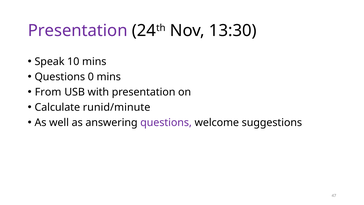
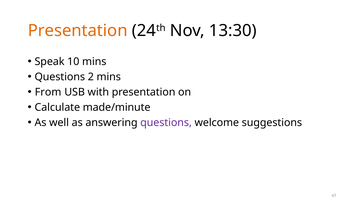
Presentation colour: purple -> orange (78, 31)
0: 0 -> 2 (91, 77)
runid/minute: runid/minute -> made/minute (117, 107)
